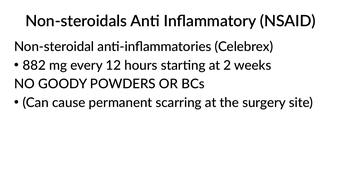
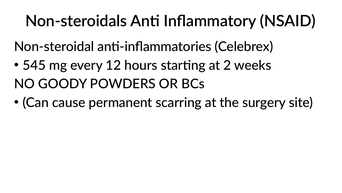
882: 882 -> 545 (34, 65)
